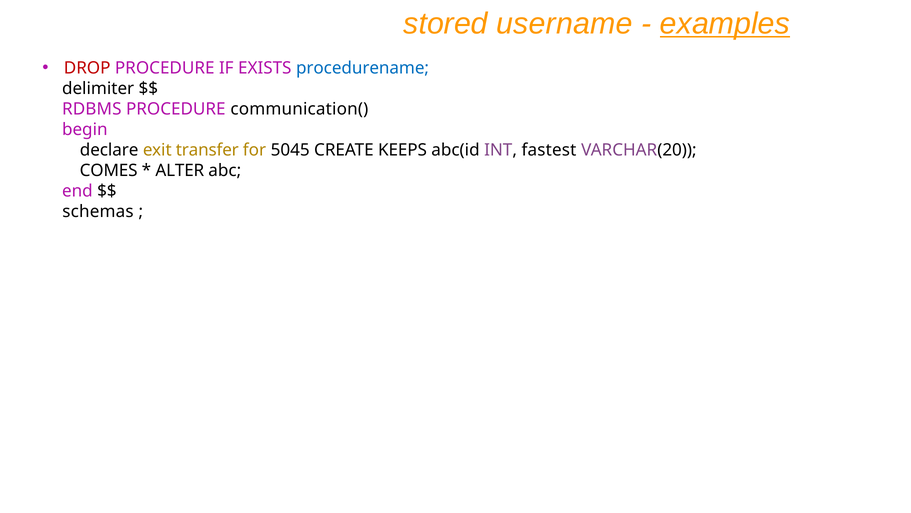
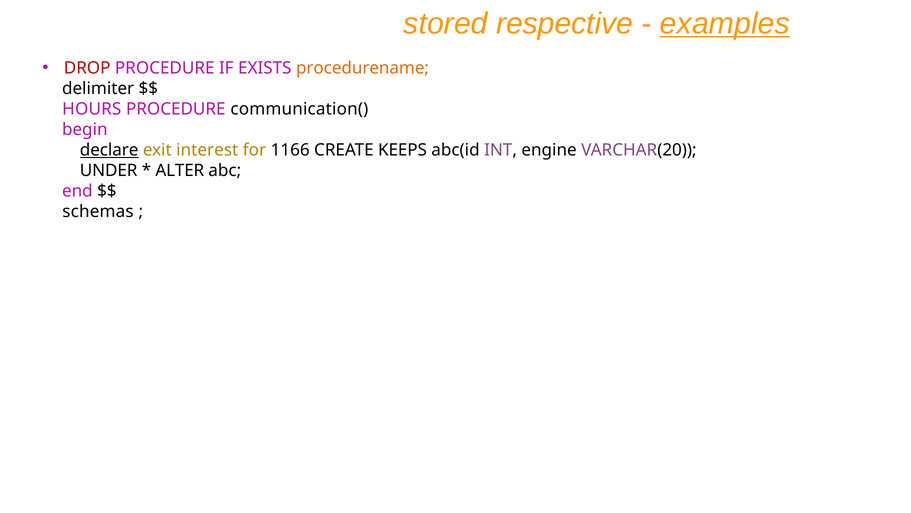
username: username -> respective (565, 24)
procedurename colour: blue -> orange (363, 68)
RDBMS: RDBMS -> HOURS (92, 109)
declare underline: none -> present (109, 150)
transfer: transfer -> interest (207, 150)
5045: 5045 -> 1166 (290, 150)
fastest: fastest -> engine (549, 150)
COMES: COMES -> UNDER (109, 170)
